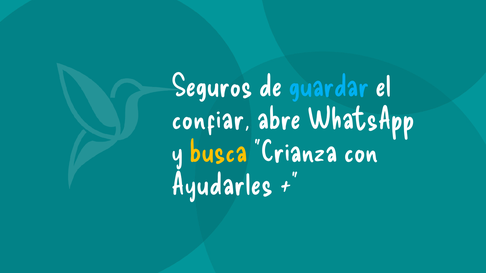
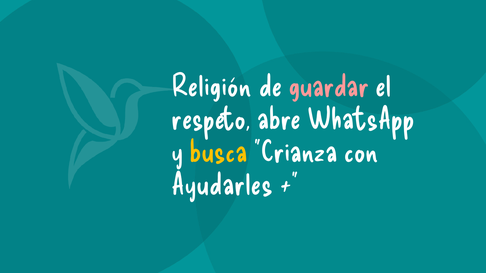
Seguros: Seguros -> Religión (212, 87)
guardar colour: light blue -> pink (329, 87)
confiar: confiar -> respeto (211, 119)
